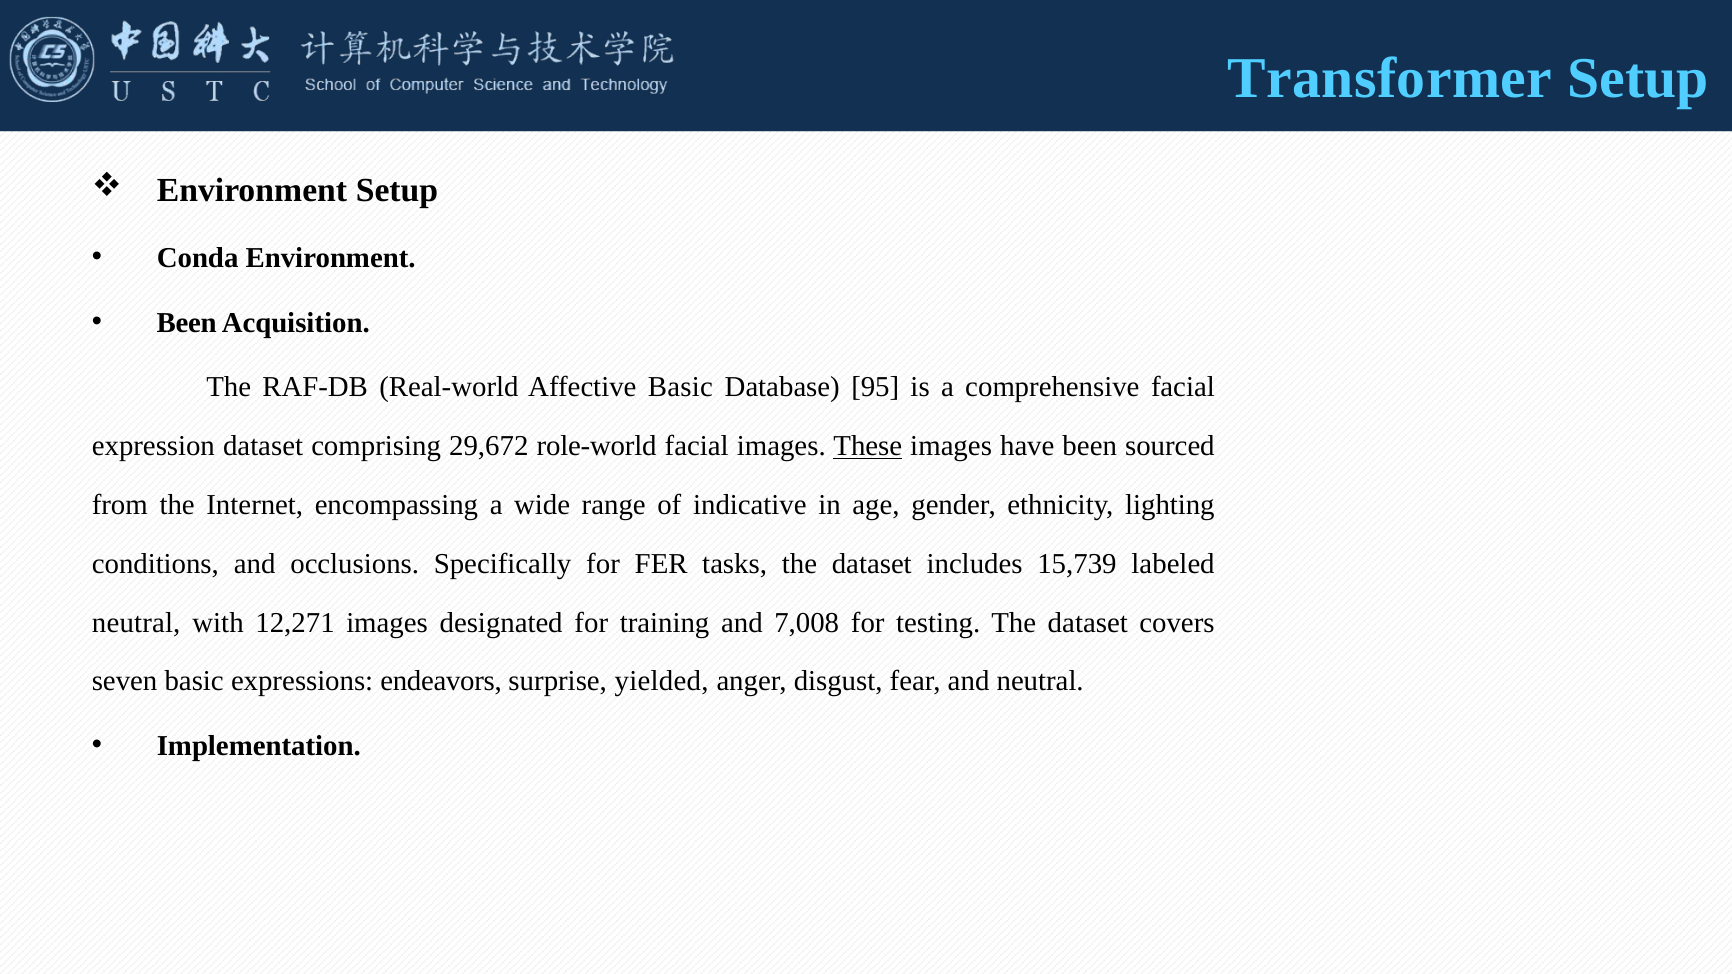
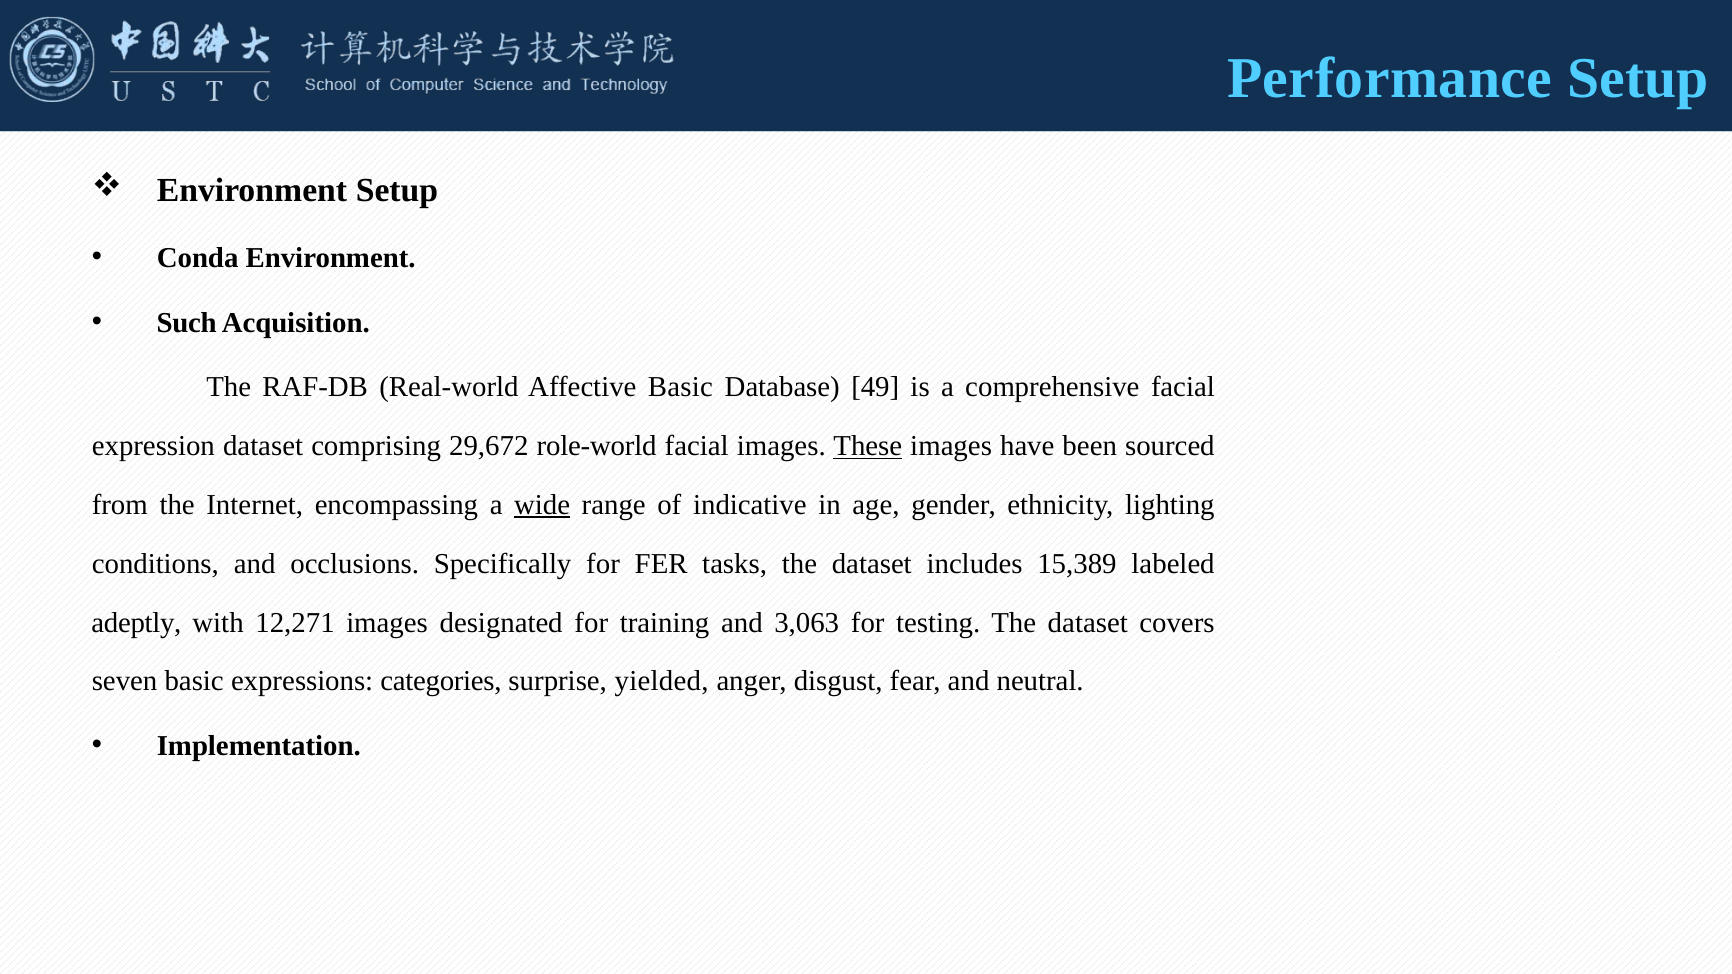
Transformer: Transformer -> Performance (1390, 78)
Been: Been -> Such (187, 323)
95: 95 -> 49 (875, 387)
wide underline: none -> present (542, 505)
15,739: 15,739 -> 15,389 (1077, 564)
neutral: neutral -> adeptly (136, 623)
7,008: 7,008 -> 3,063 (807, 623)
endeavors: endeavors -> categories (441, 682)
